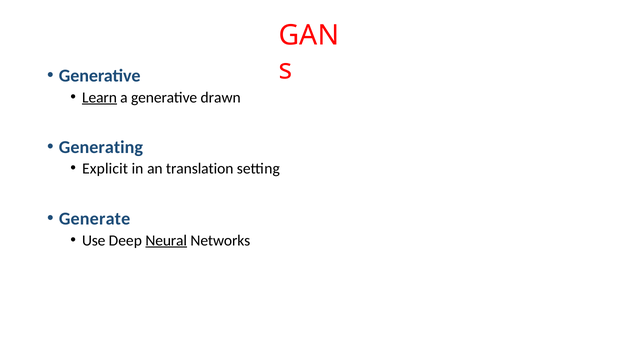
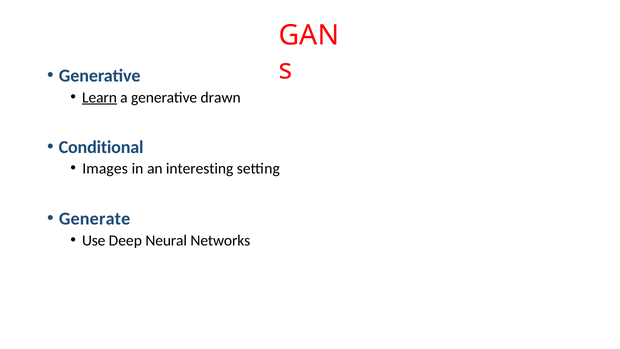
Generating: Generating -> Conditional (101, 147)
Explicit: Explicit -> Images (105, 169)
translation: translation -> interesting (200, 169)
Neural underline: present -> none (166, 240)
